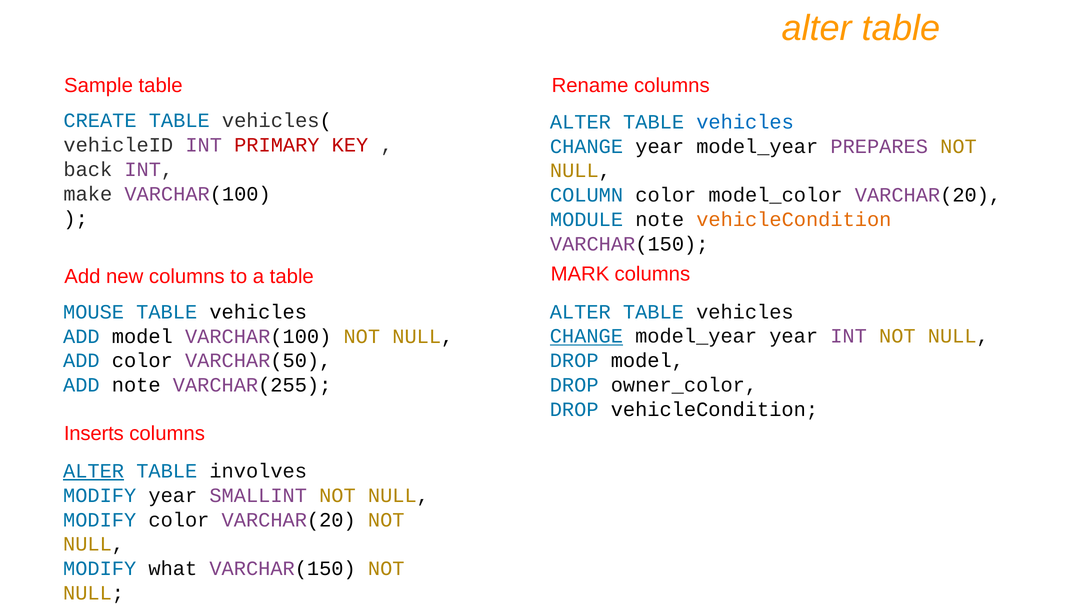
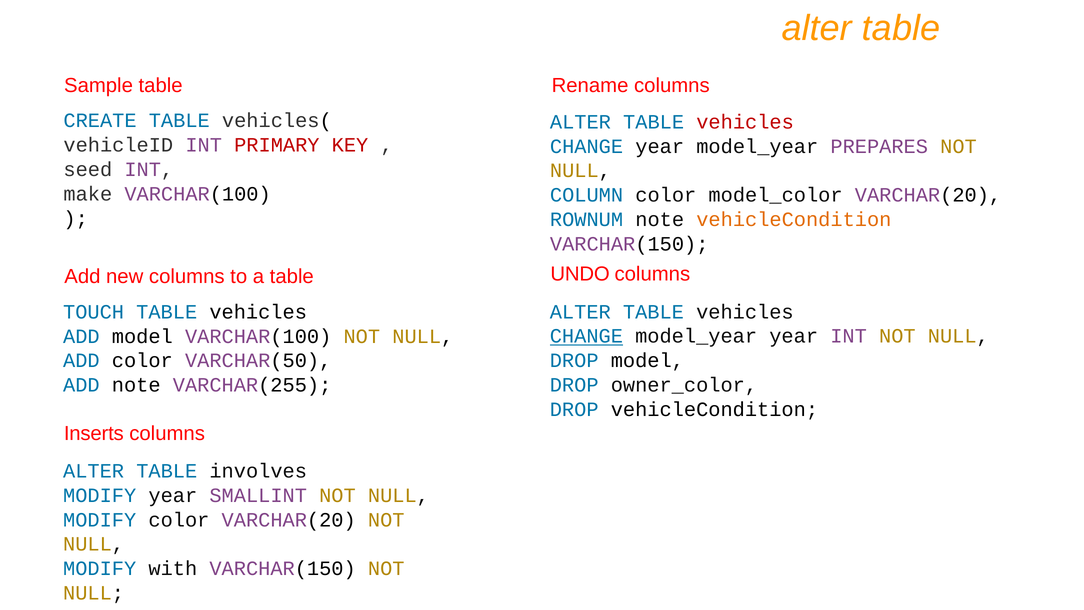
vehicles colour: blue -> red (745, 122)
back: back -> seed (88, 169)
MODULE: MODULE -> ROWNUM (587, 219)
MARK: MARK -> UNDO (580, 274)
MOUSE: MOUSE -> TOUCH (94, 312)
ALTER underline: present -> none (94, 471)
what: what -> with (173, 568)
